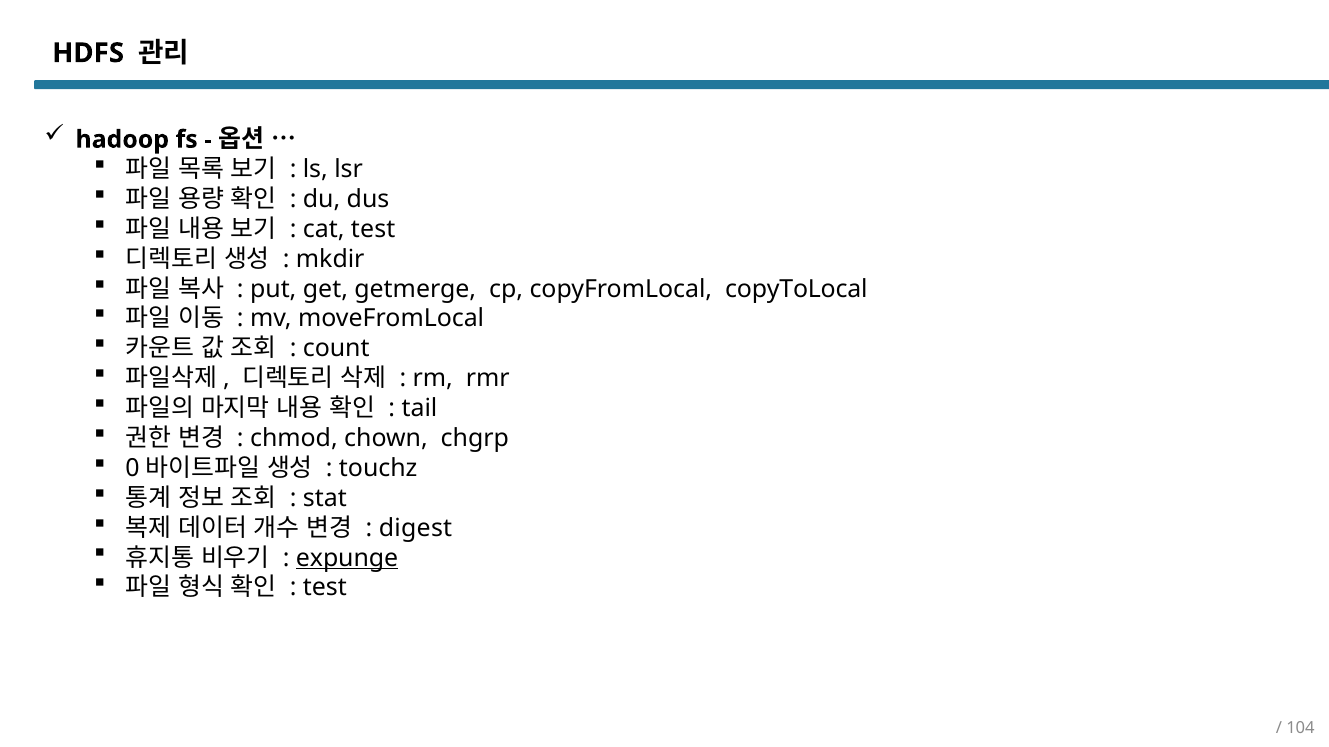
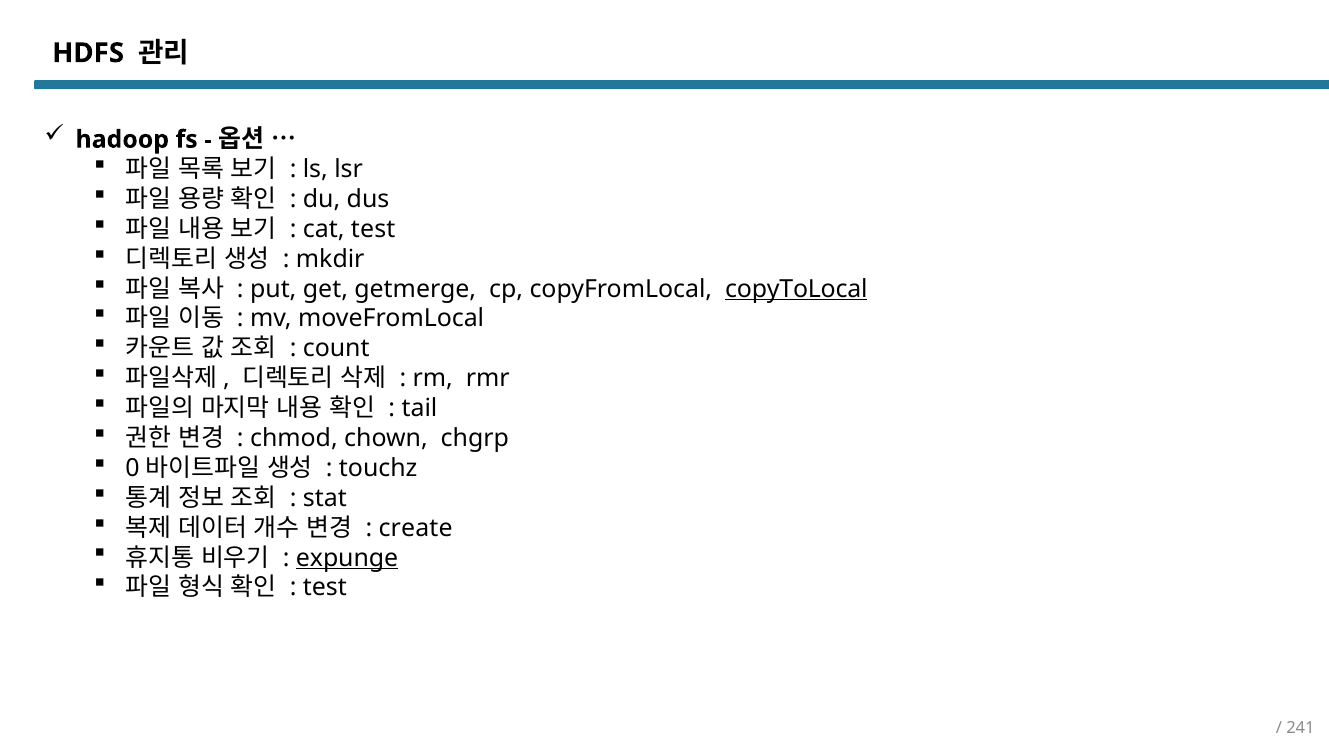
copyToLocal underline: none -> present (796, 289)
digest: digest -> create (416, 528)
104: 104 -> 241 (1300, 728)
